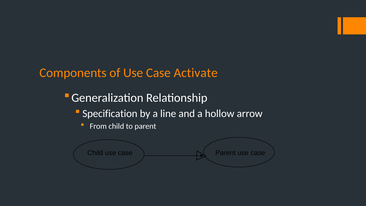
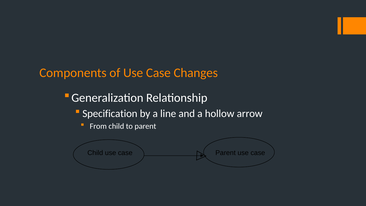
Activate: Activate -> Changes (196, 73)
